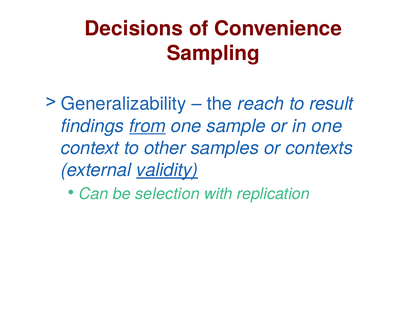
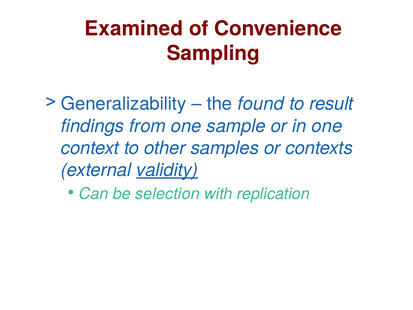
Decisions: Decisions -> Examined (134, 29)
reach: reach -> found (261, 104)
from underline: present -> none (148, 126)
